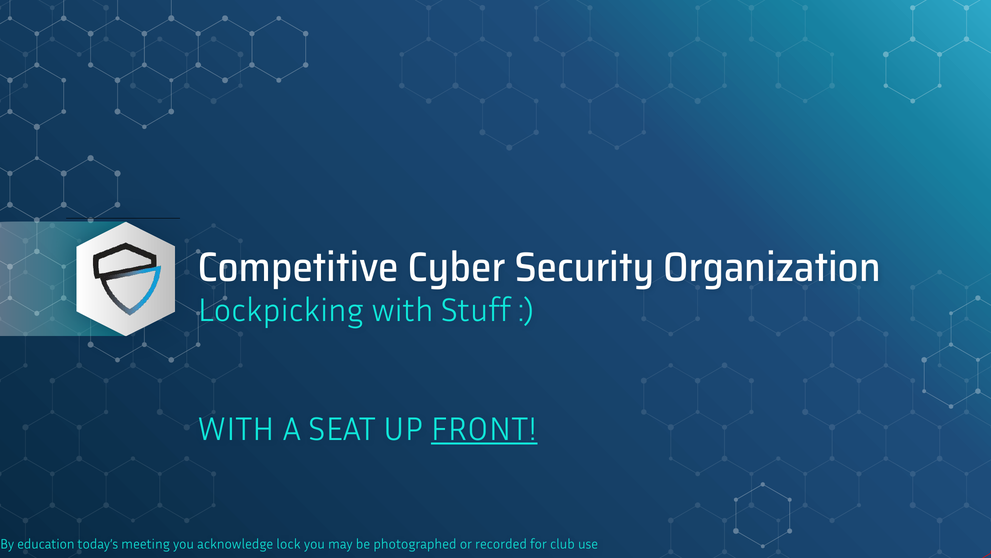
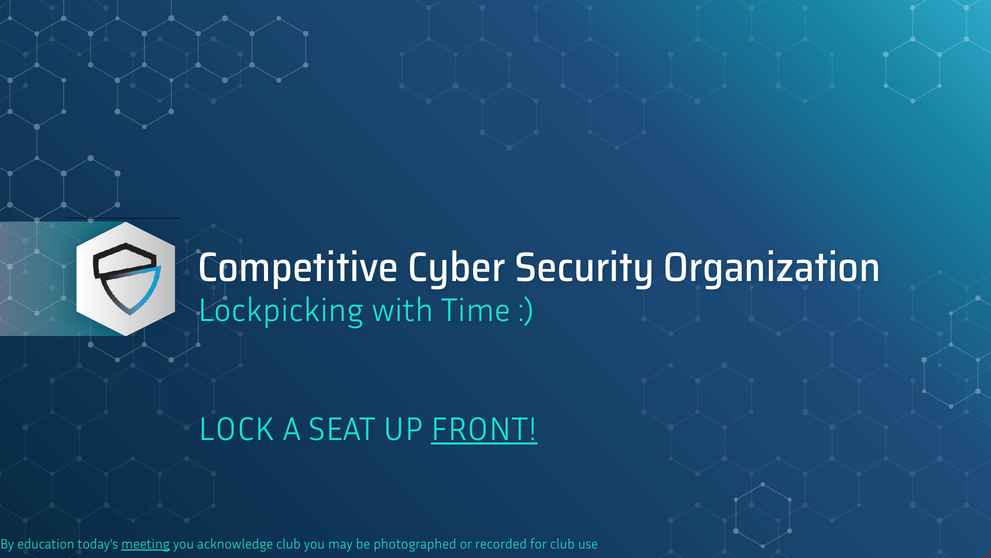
Stuff: Stuff -> Time (476, 310)
WITH: WITH -> LOCK (236, 429)
meeting underline: none -> present (146, 544)
acknowledge lock: lock -> club (289, 544)
